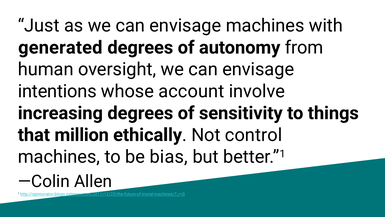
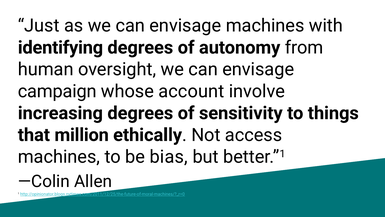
generated: generated -> identifying (60, 47)
intentions: intentions -> campaign (57, 91)
control: control -> access (254, 135)
